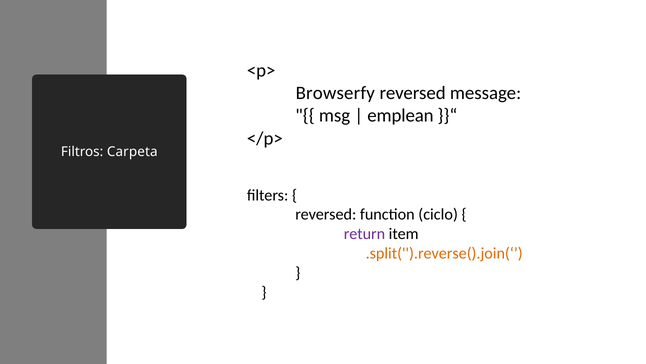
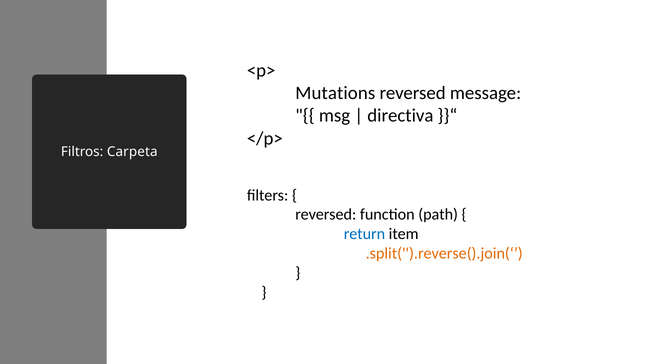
Browserfy: Browserfy -> Mutations (335, 93)
emplean: emplean -> directiva (400, 115)
ciclo: ciclo -> path (438, 214)
return colour: purple -> blue (364, 234)
